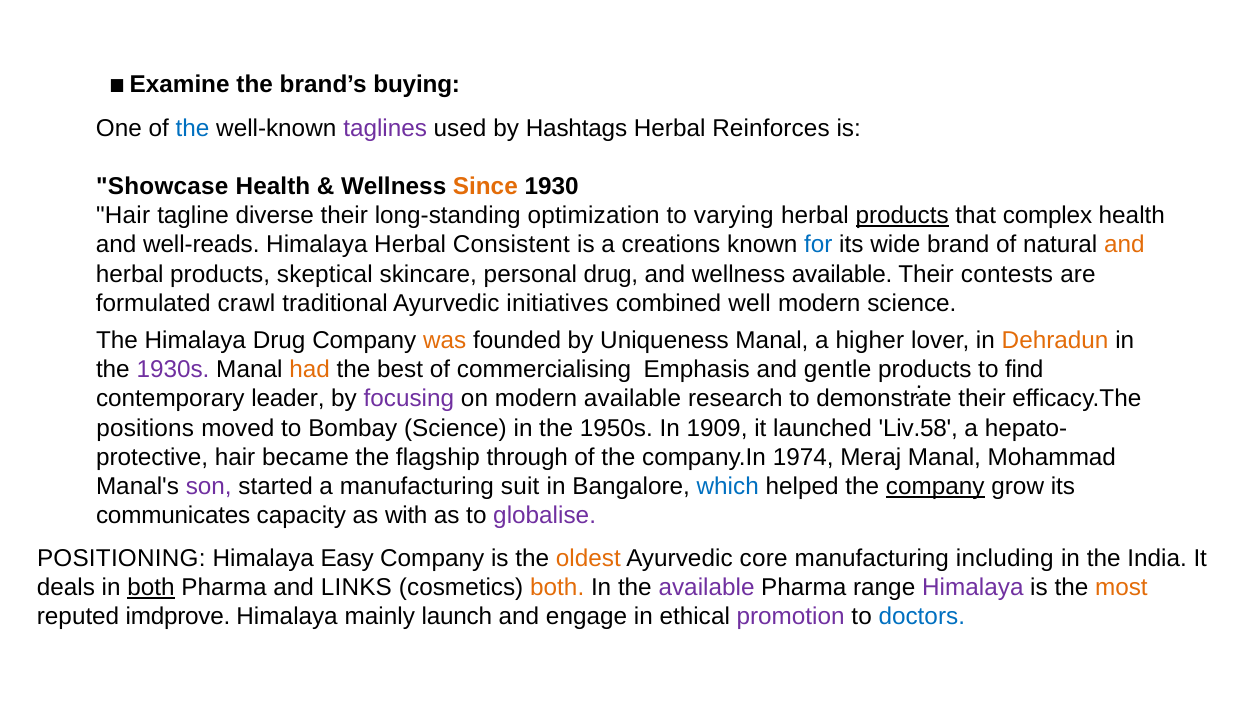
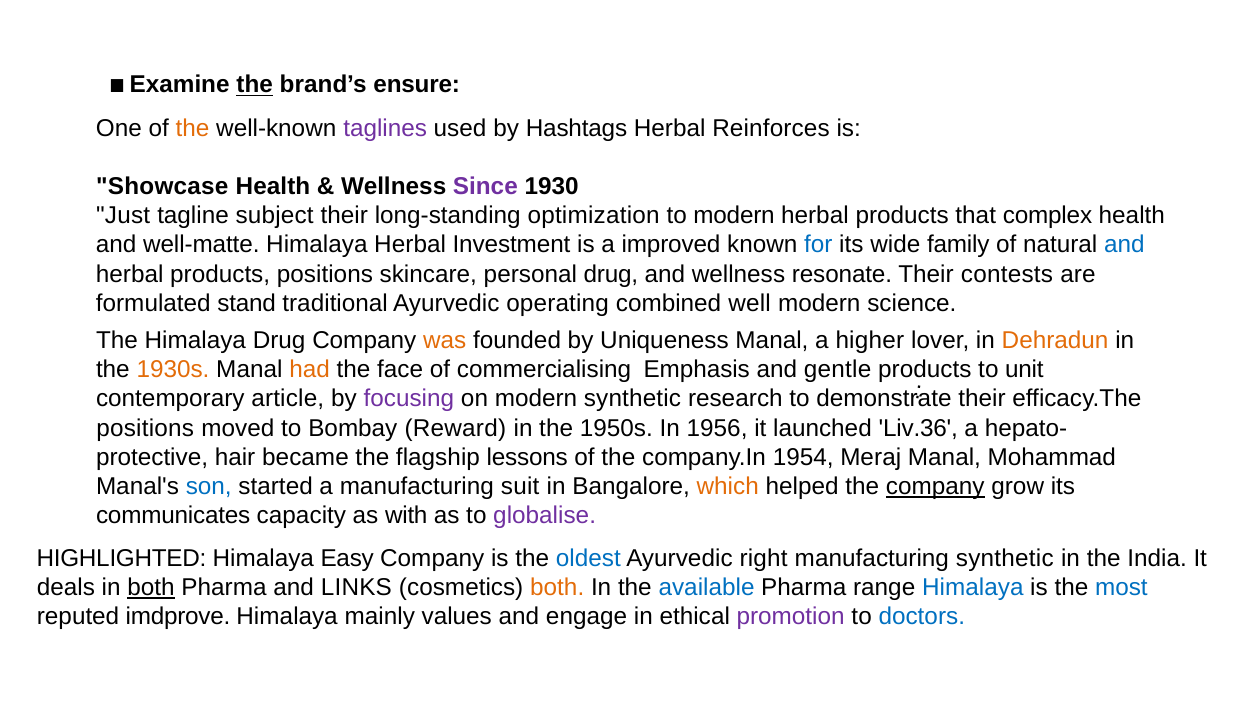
the underline: none -> present (255, 85)
buying: buying -> ensure (417, 85)
the colour: blue -> orange (192, 128)
Since colour: orange -> purple (485, 186)
Hair: Hair -> Just (123, 216)
diverse: diverse -> subject (275, 216)
to varying: varying -> modern (734, 216)
products underline: present -> none (902, 216)
well-reads: well-reads -> well-matte (201, 245)
Consistent: Consistent -> Investment (511, 245)
creations: creations -> improved (671, 245)
brand: brand -> family (958, 245)
and colour: orange -> blue (1124, 245)
products skeptical: skeptical -> positions (325, 274)
wellness available: available -> resonate (842, 274)
crawl: crawl -> stand (247, 303)
initiatives: initiatives -> operating (558, 303)
1930s colour: purple -> orange (173, 369)
best: best -> face (400, 369)
find: find -> unit (1024, 369)
leader: leader -> article (288, 399)
modern available: available -> synthetic (632, 399)
Bombay Science: Science -> Reward (455, 428)
1909: 1909 -> 1956 (717, 428)
Liv.58: Liv.58 -> Liv.36 (918, 428)
through: through -> lessons (527, 457)
1974: 1974 -> 1954 (803, 457)
son colour: purple -> blue (209, 486)
which colour: blue -> orange (728, 486)
POSITIONING: POSITIONING -> HIGHLIGHTED (121, 558)
oldest colour: orange -> blue (588, 558)
core: core -> right (764, 558)
manufacturing including: including -> synthetic (1005, 558)
available colour: purple -> blue (707, 587)
Himalaya colour: purple -> blue (973, 587)
most colour: orange -> blue (1121, 587)
launch: launch -> values (457, 616)
